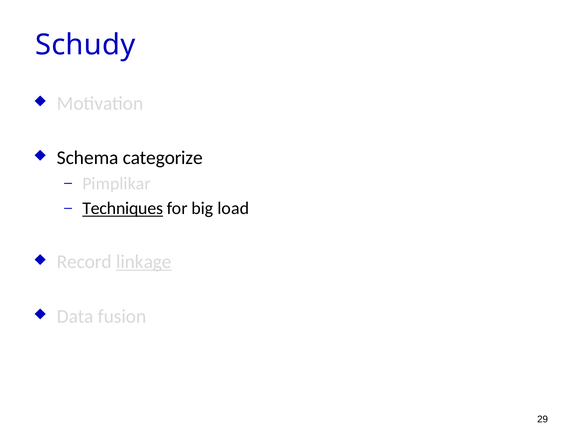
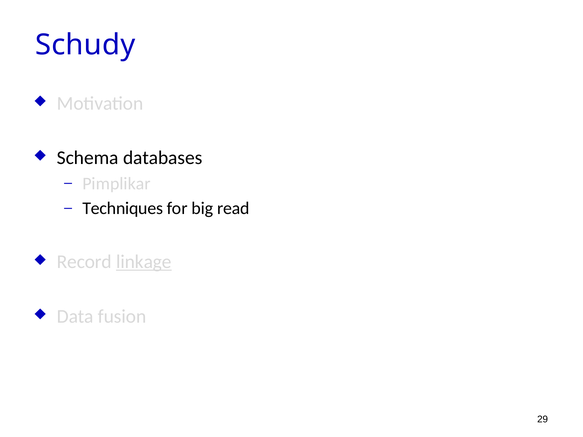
categorize: categorize -> databases (163, 158)
Techniques underline: present -> none (123, 209)
load: load -> read (233, 209)
